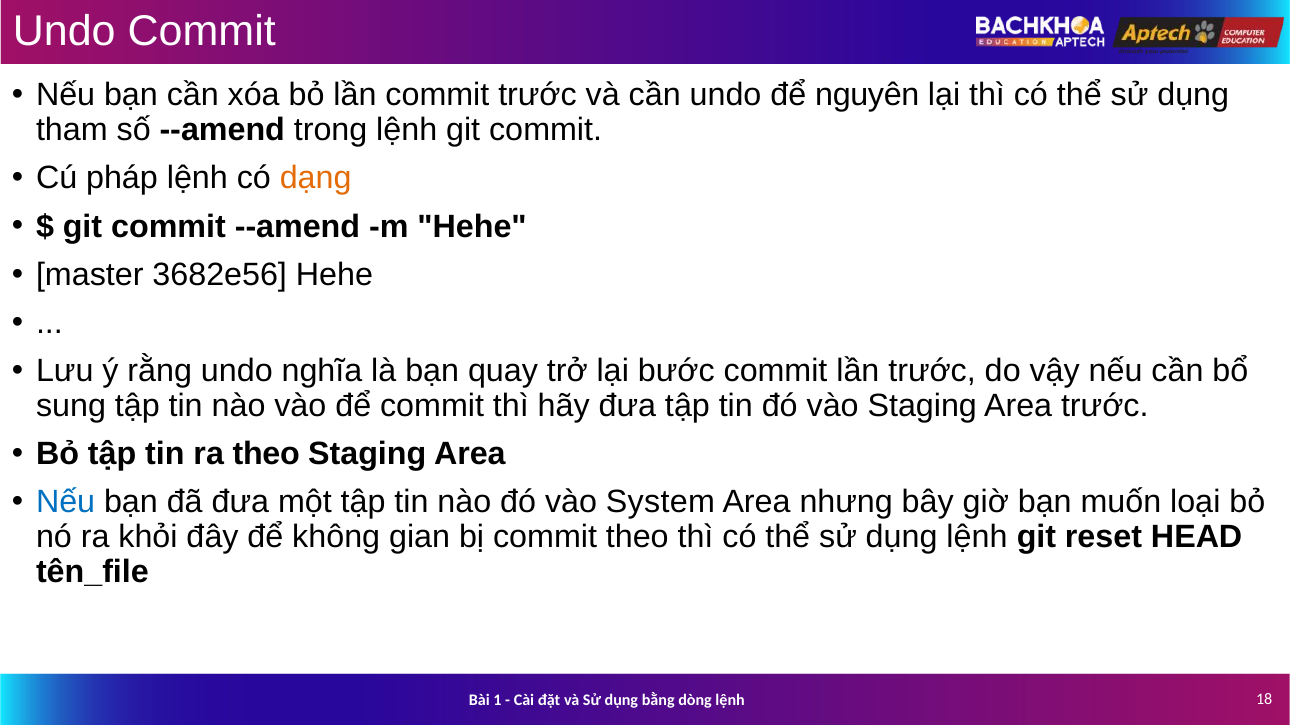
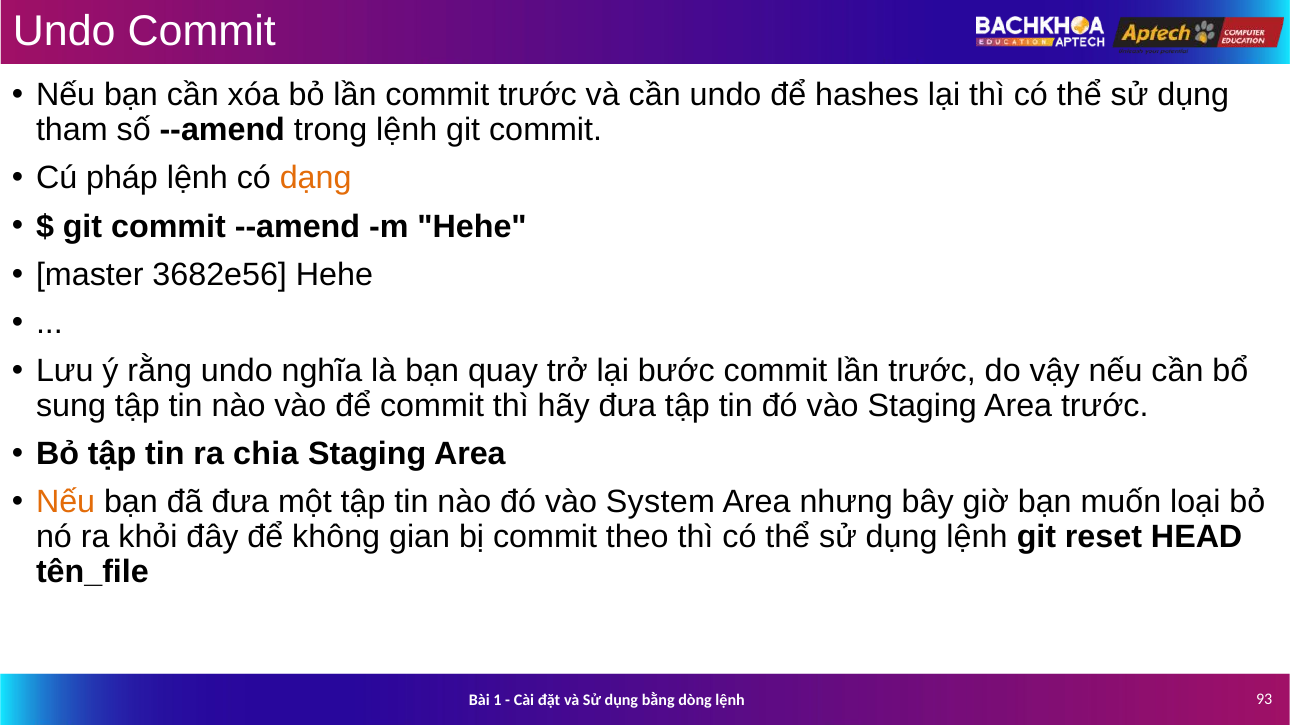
nguyên: nguyên -> hashes (867, 95)
ra theo: theo -> chia (266, 455)
Nếu colour: blue -> orange (66, 503)
18: 18 -> 93 (1264, 700)
